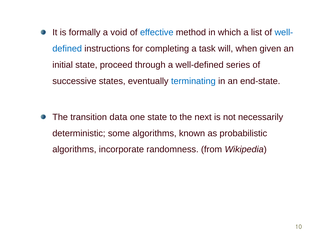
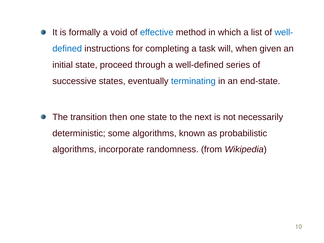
data: data -> then (118, 117)
